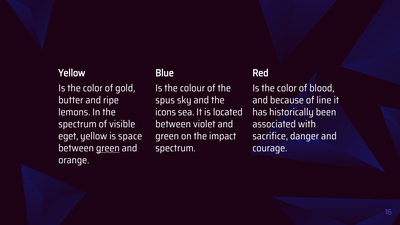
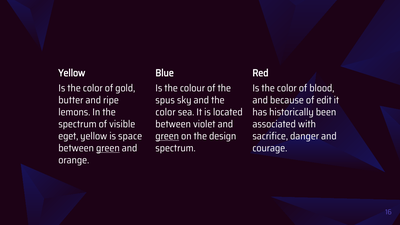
line: line -> edit (324, 100)
icons: icons -> color (166, 112)
green underline: none -> present (167, 136)
impact: impact -> design (223, 136)
